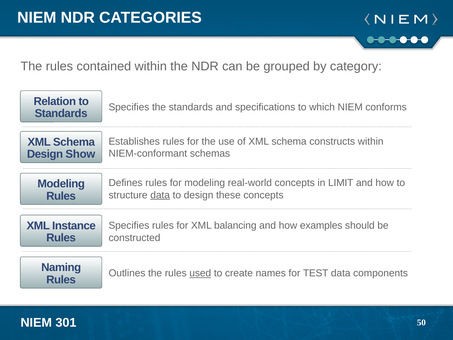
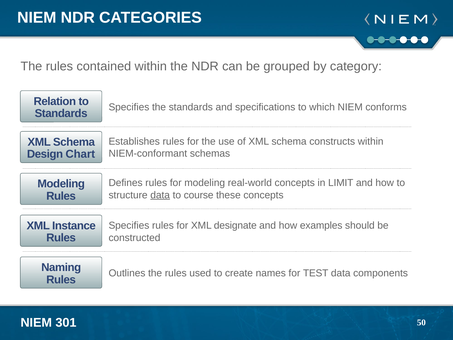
Show: Show -> Chart (80, 154)
to design: design -> course (199, 195)
balancing: balancing -> designate (235, 225)
used underline: present -> none (200, 273)
